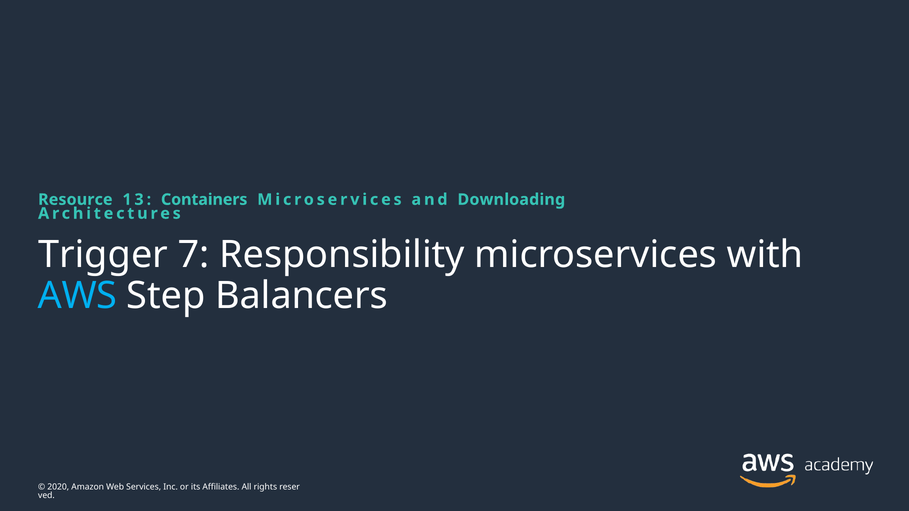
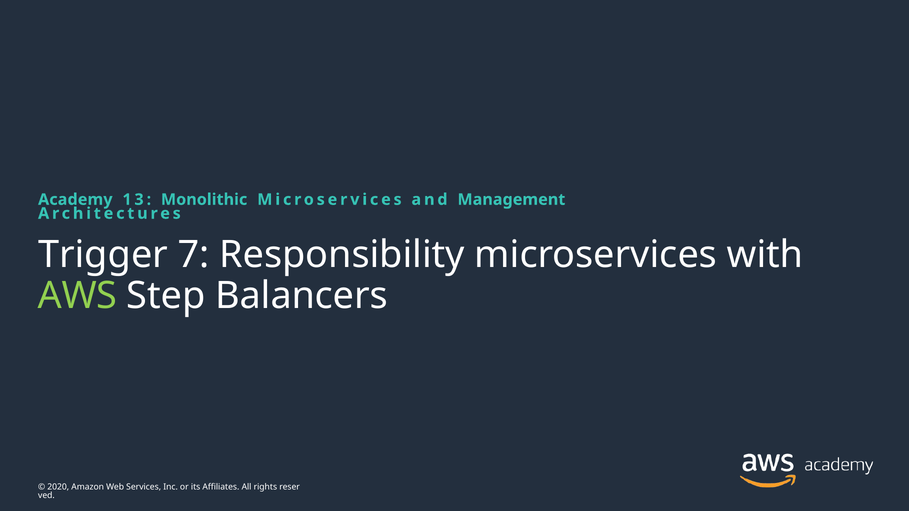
Resource: Resource -> Academy (75, 200)
Containers: Containers -> Monolithic (204, 200)
Downloading: Downloading -> Management (511, 200)
AWS colour: light blue -> light green (78, 296)
